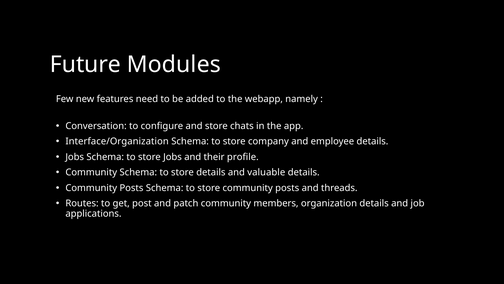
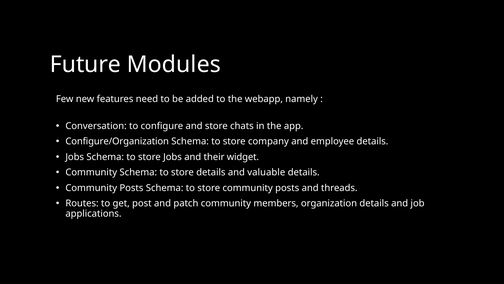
Interface/Organization: Interface/Organization -> Configure/Organization (117, 141)
profile: profile -> widget (243, 157)
